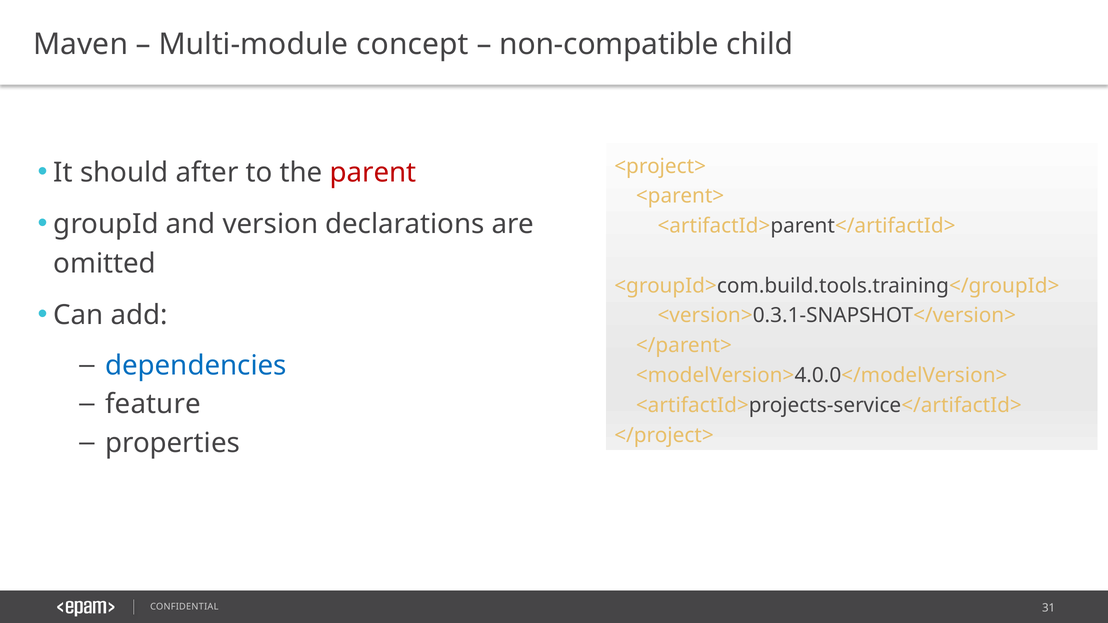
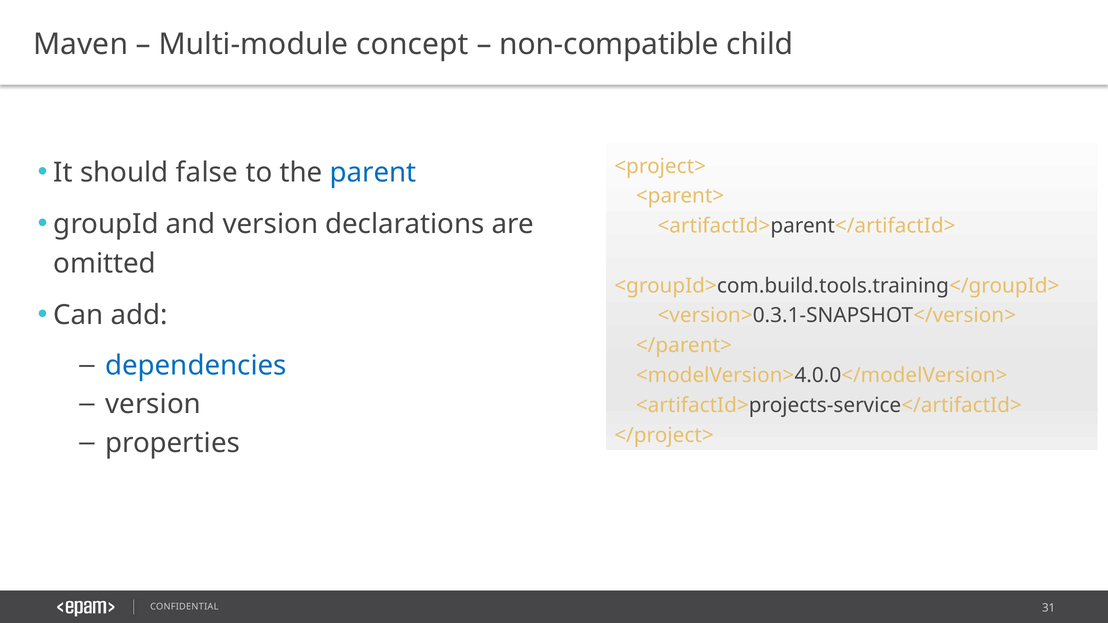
after: after -> false (207, 173)
parent colour: red -> blue (373, 173)
feature: feature -> version (153, 404)
